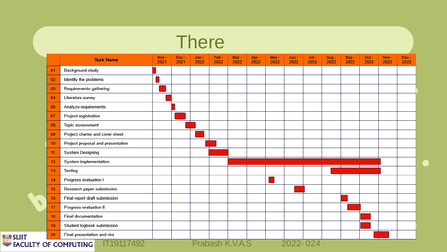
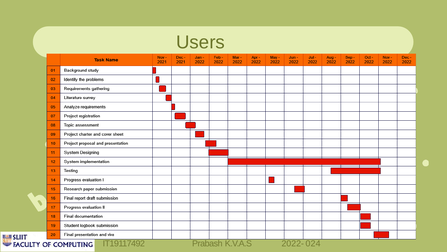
There: There -> Users (201, 42)
